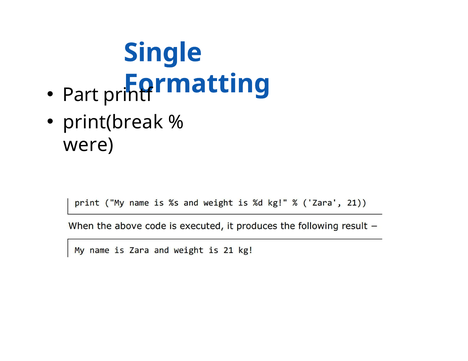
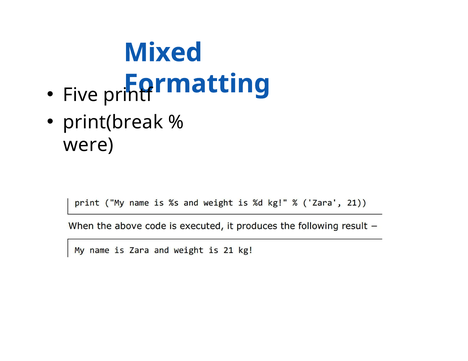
Single: Single -> Mixed (163, 53)
Part: Part -> Five (81, 95)
